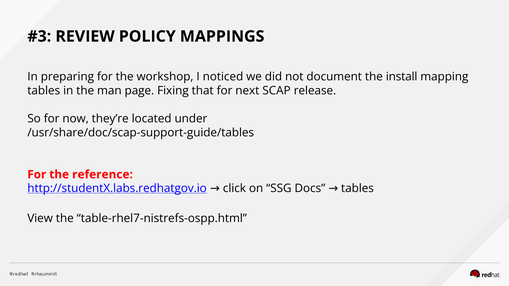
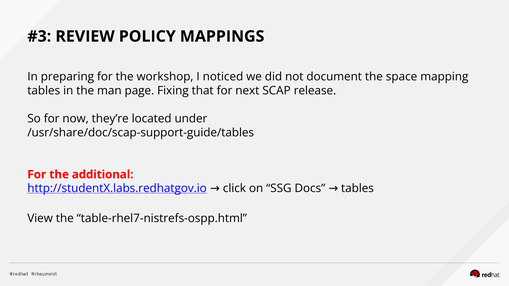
install: install -> space (402, 77)
reference: reference -> additional (103, 175)
